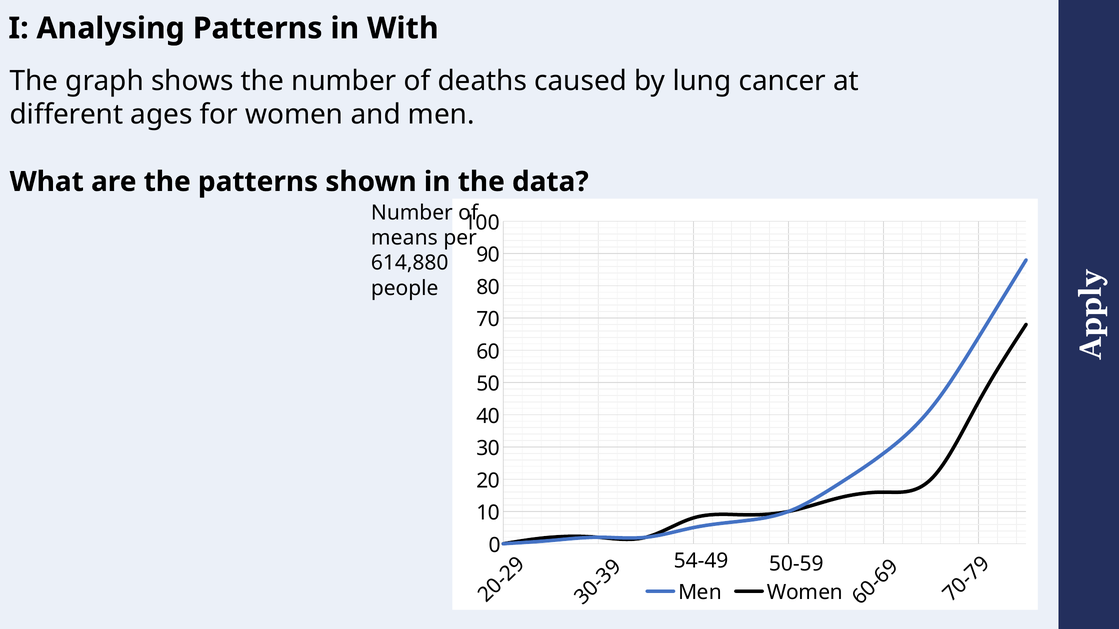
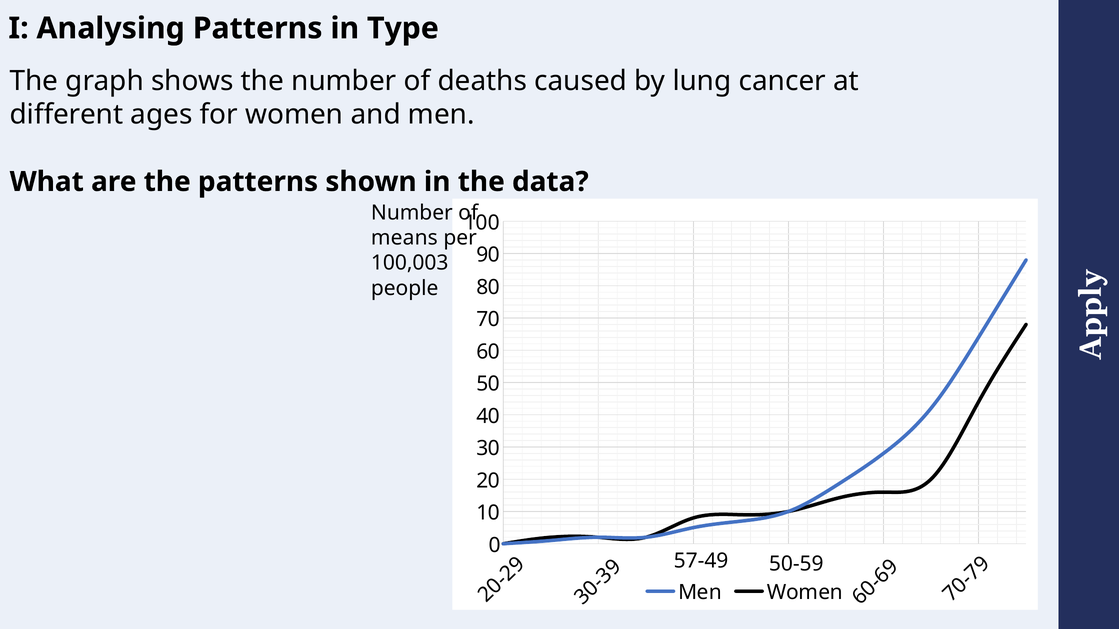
With: With -> Type (403, 28)
614,880: 614,880 -> 100,003 (410, 263)
54-49: 54-49 -> 57-49 (701, 561)
